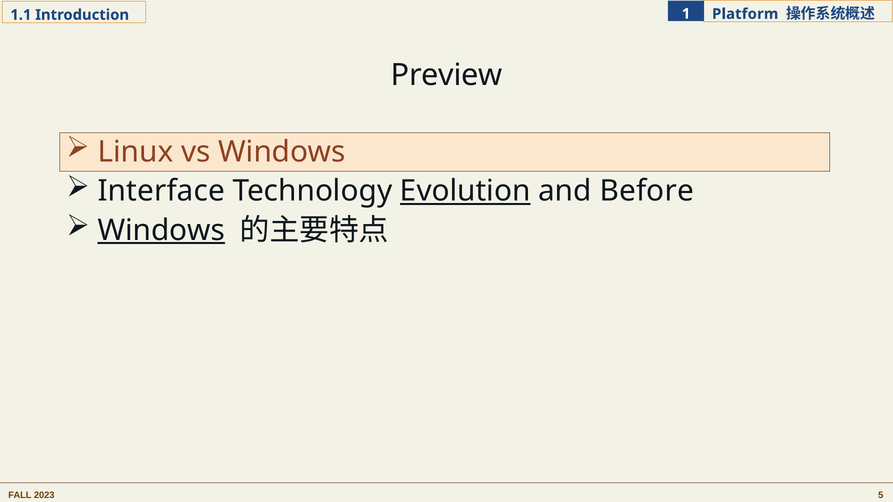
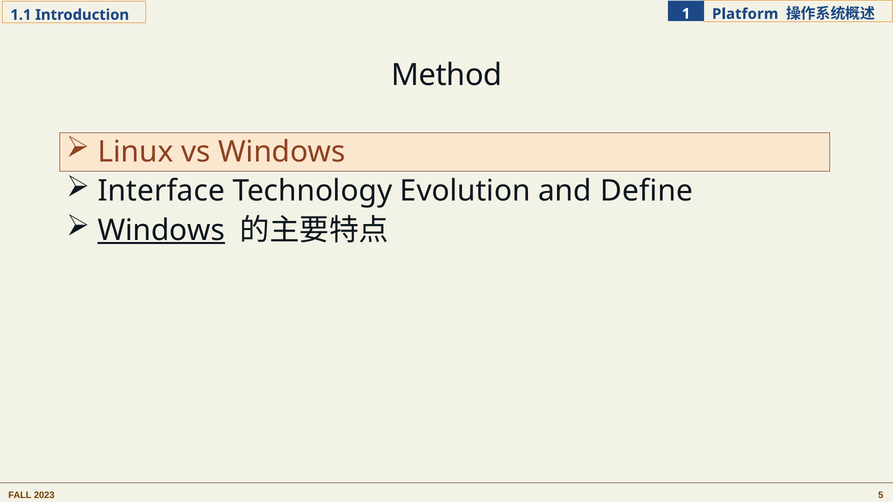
Preview: Preview -> Method (447, 75)
Evolution underline: present -> none (465, 191)
Before: Before -> Define (647, 191)
